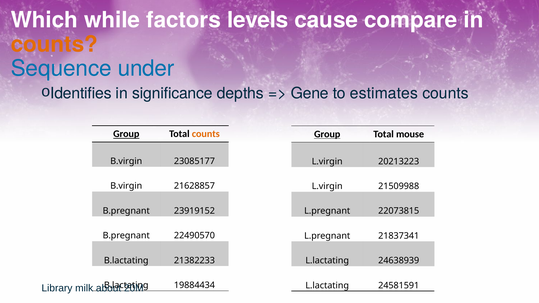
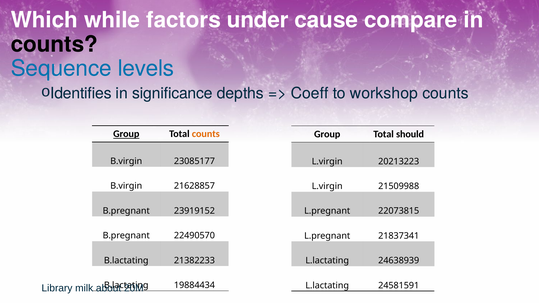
levels: levels -> under (258, 20)
counts colour: orange -> black (54, 44)
under: under -> levels (146, 69)
Gene: Gene -> Coeff (310, 93)
estimates: estimates -> workshop (384, 93)
Group underline: present -> none (327, 134)
mouse: mouse -> should (410, 134)
